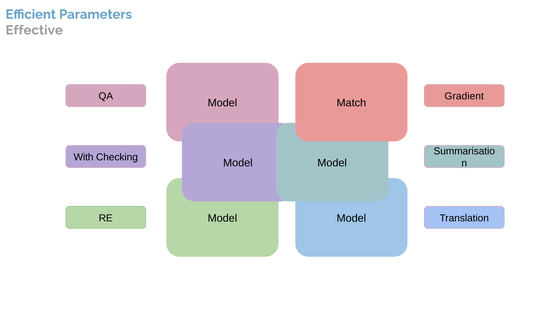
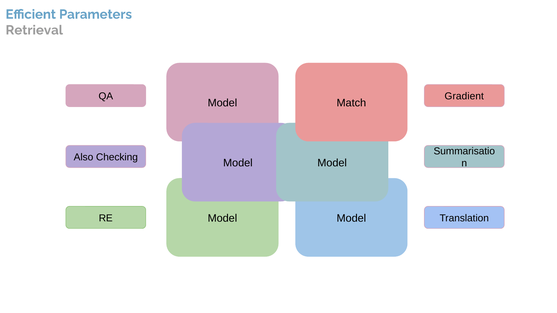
Effective: Effective -> Retrieval (34, 30)
With: With -> Also (84, 157)
